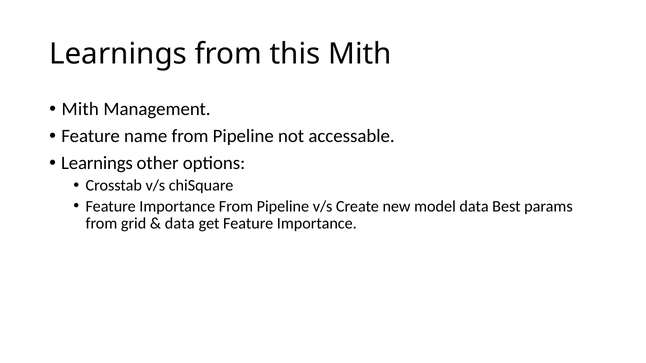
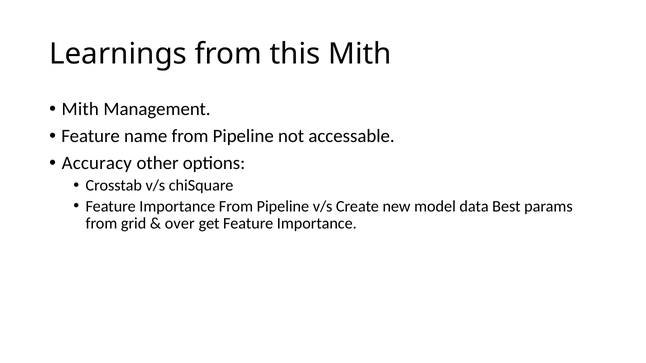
Learnings: Learnings -> Accuracy (97, 163)
data: data -> over (180, 224)
